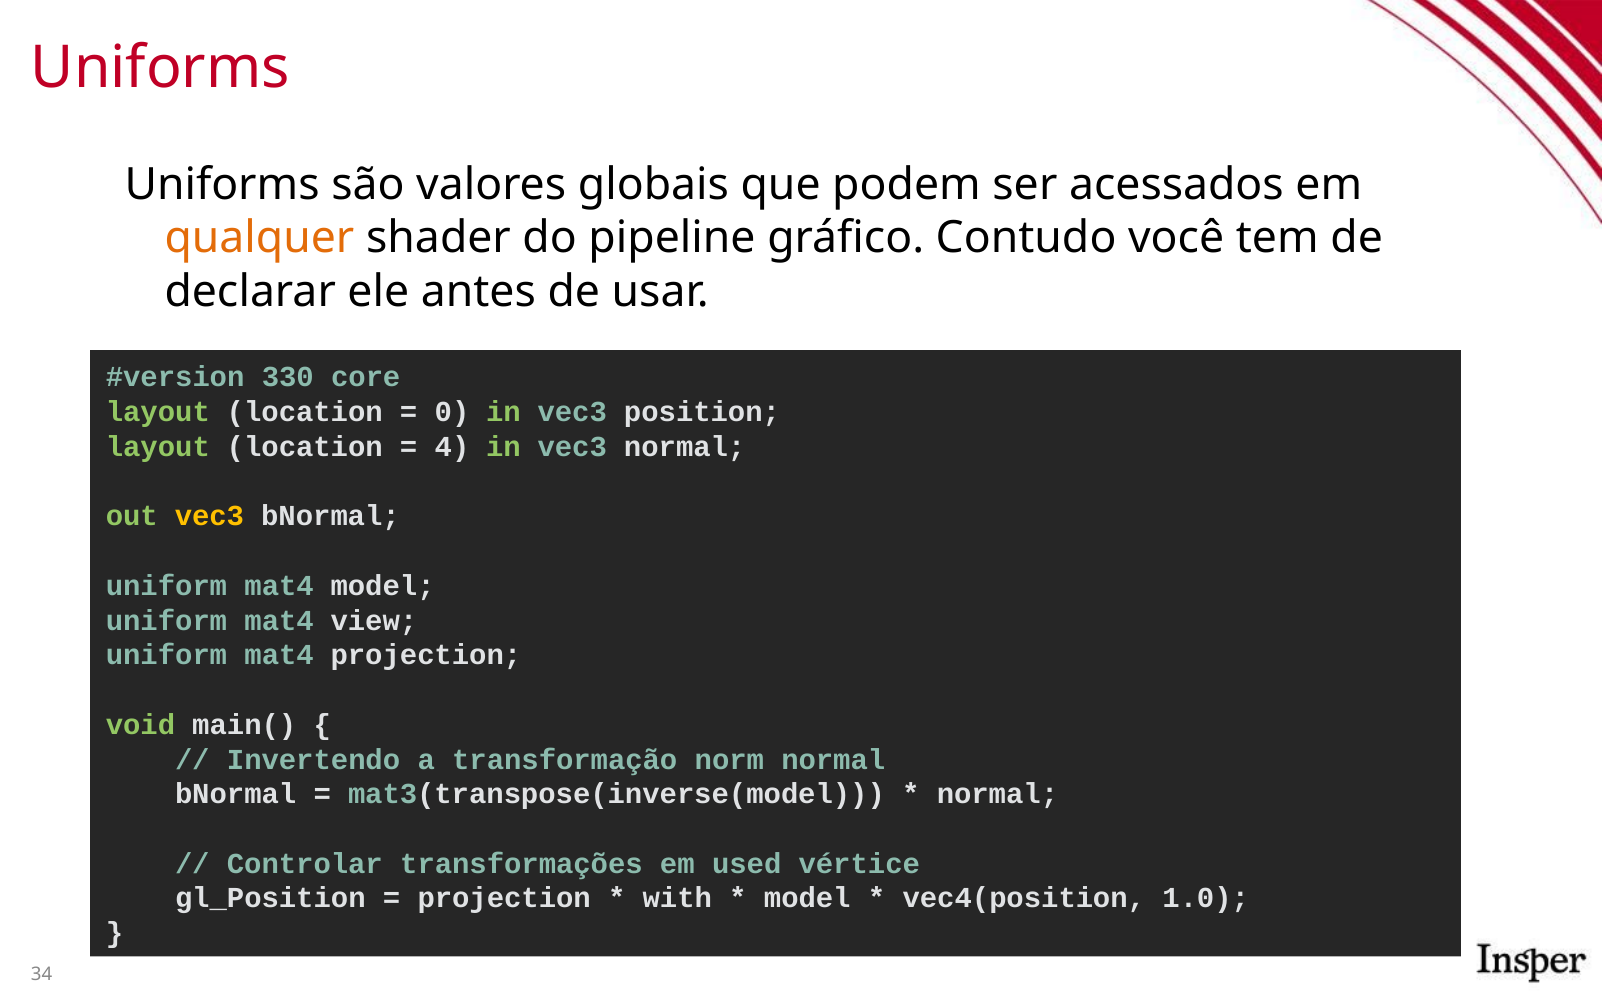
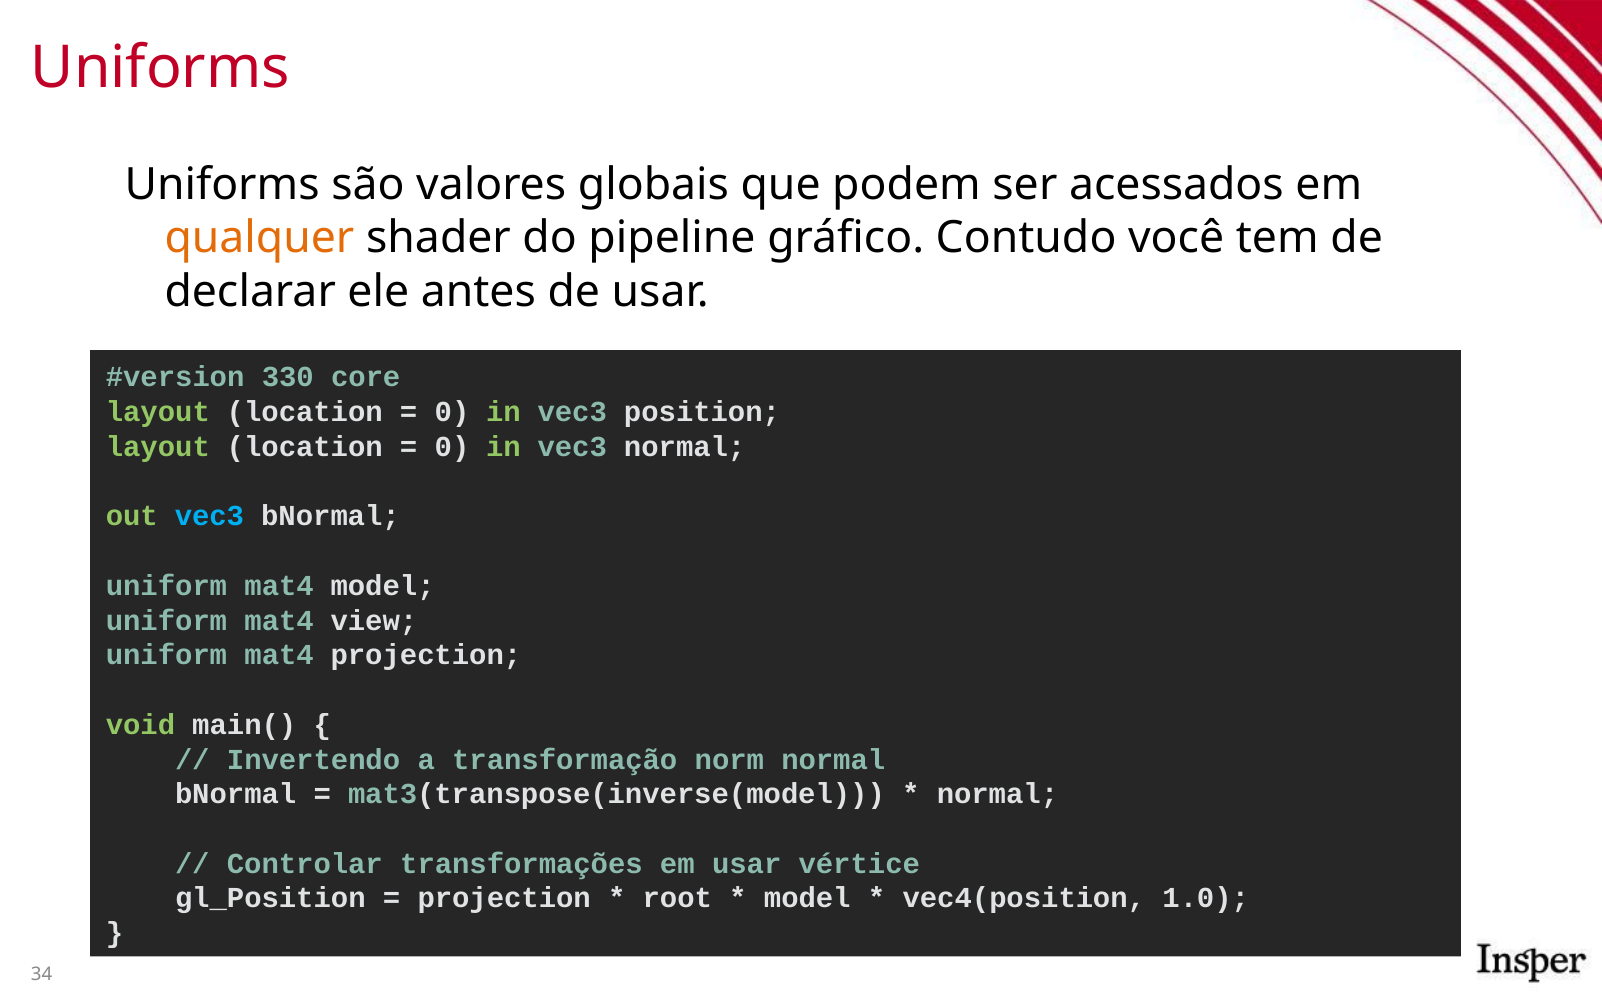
4: 4 -> 0 (452, 447)
vec3 colour: yellow -> light blue (209, 516)
em used: used -> usar (747, 864)
with: with -> root (677, 899)
